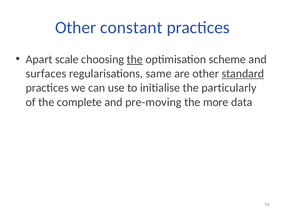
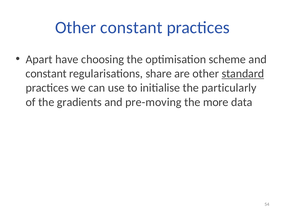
scale: scale -> have (67, 59)
the underline: present -> none (135, 59)
surfaces: surfaces -> constant (46, 73)
same: same -> share (159, 73)
complete: complete -> gradients (79, 102)
